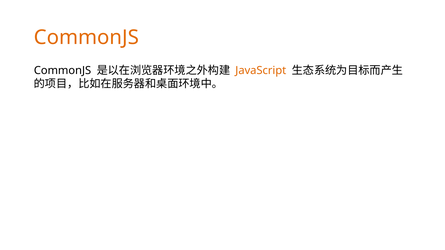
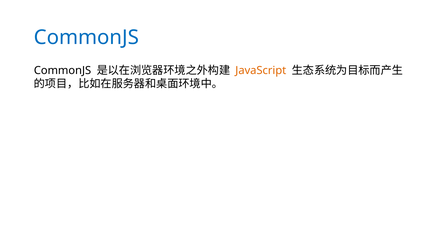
CommonJS colour: orange -> blue (86, 37)
